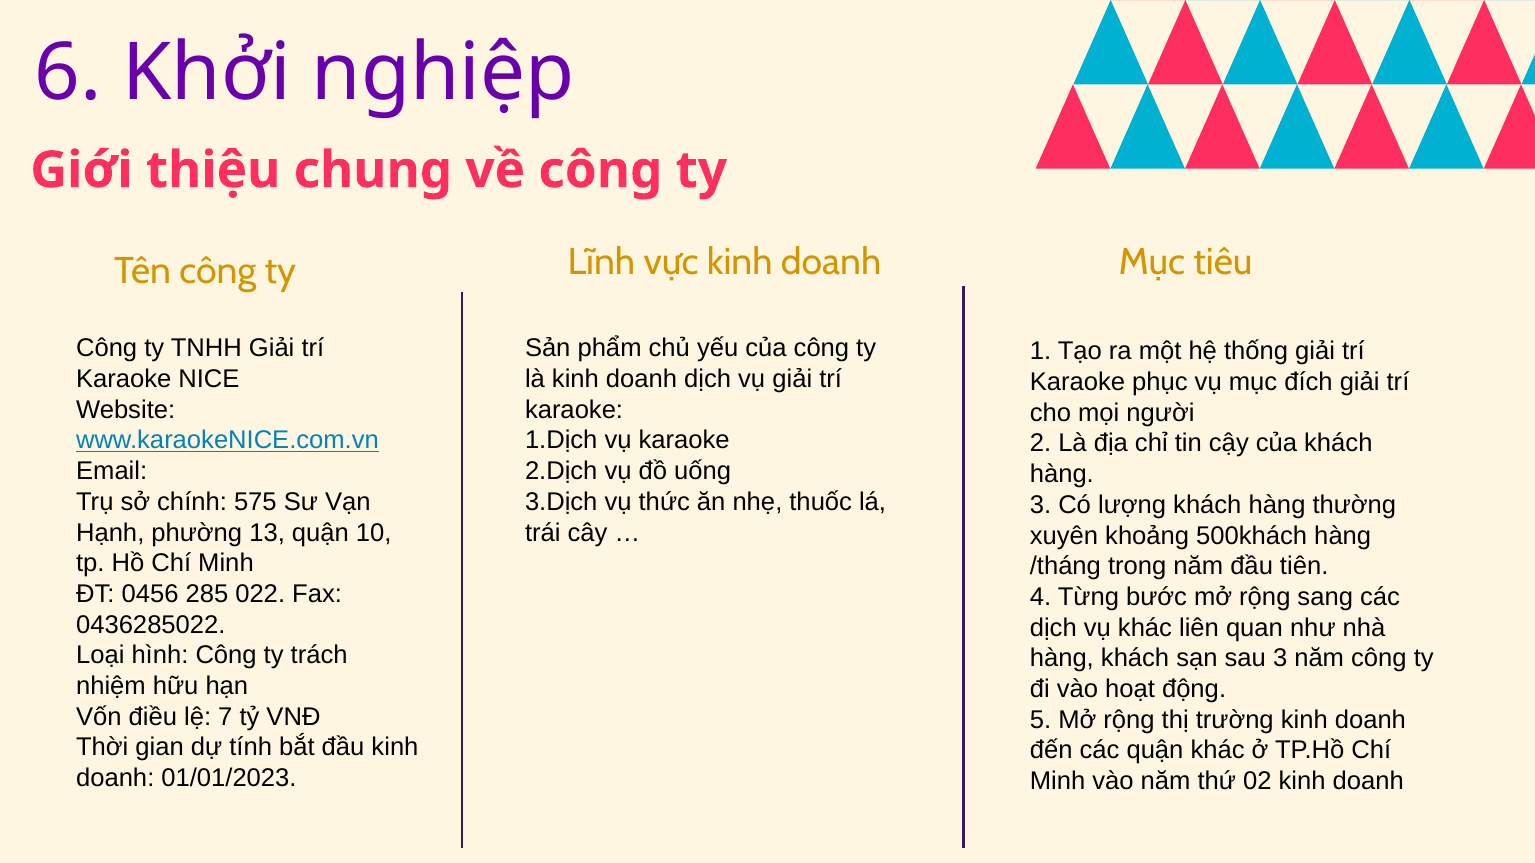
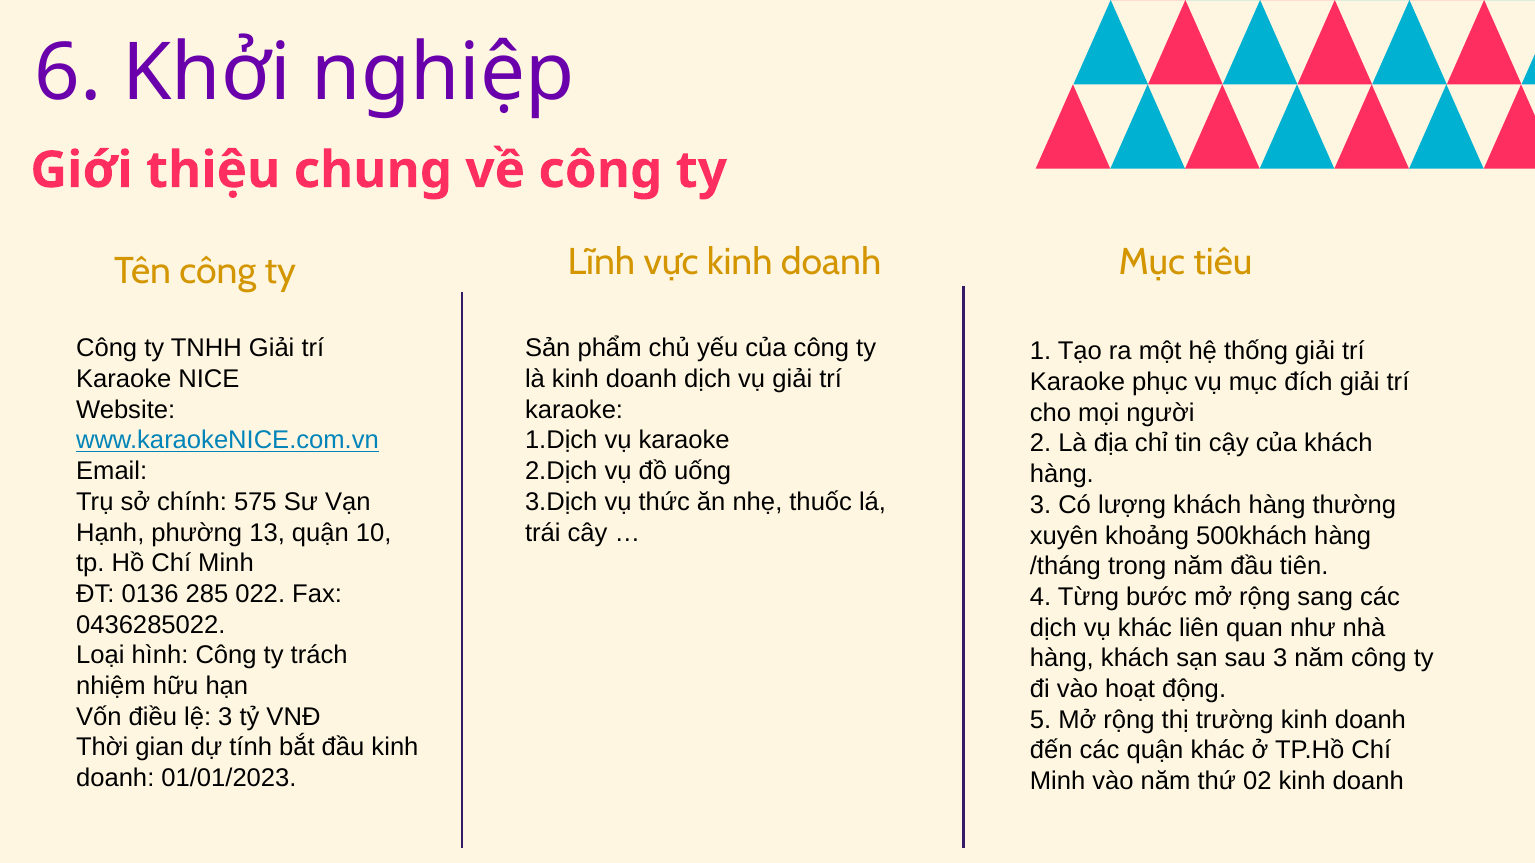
0456: 0456 -> 0136 (150, 594)
lệ 7: 7 -> 3 (225, 717)
